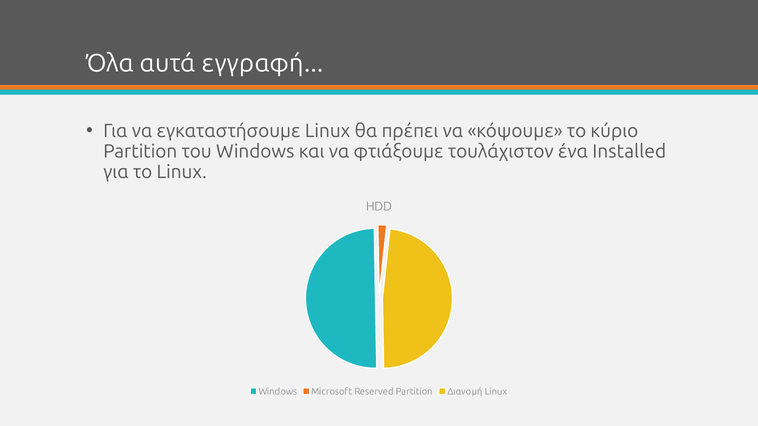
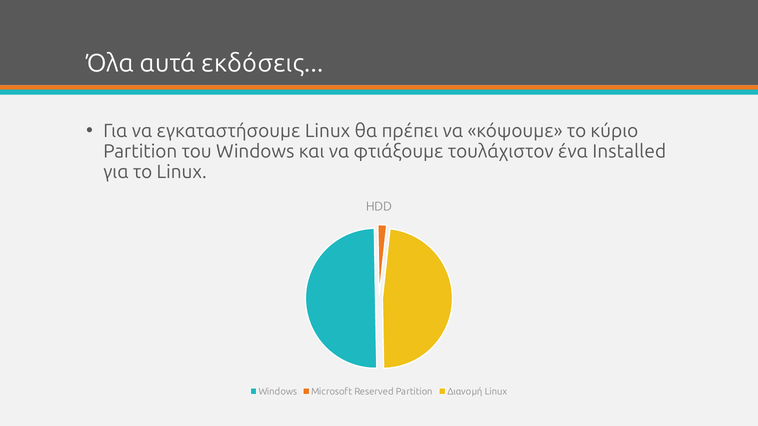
εγγραφή: εγγραφή -> εκδόσεις (262, 64)
